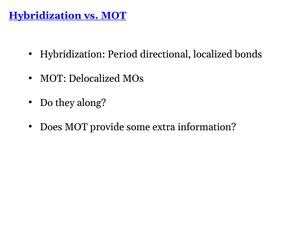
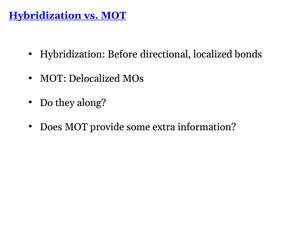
Period: Period -> Before (123, 54)
